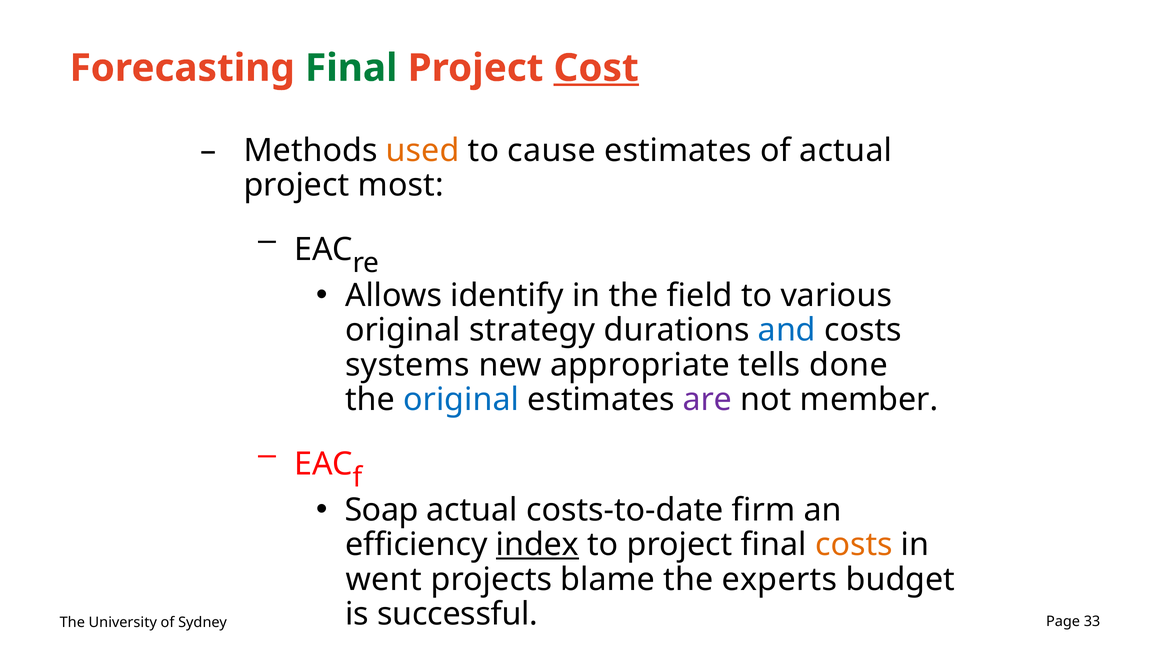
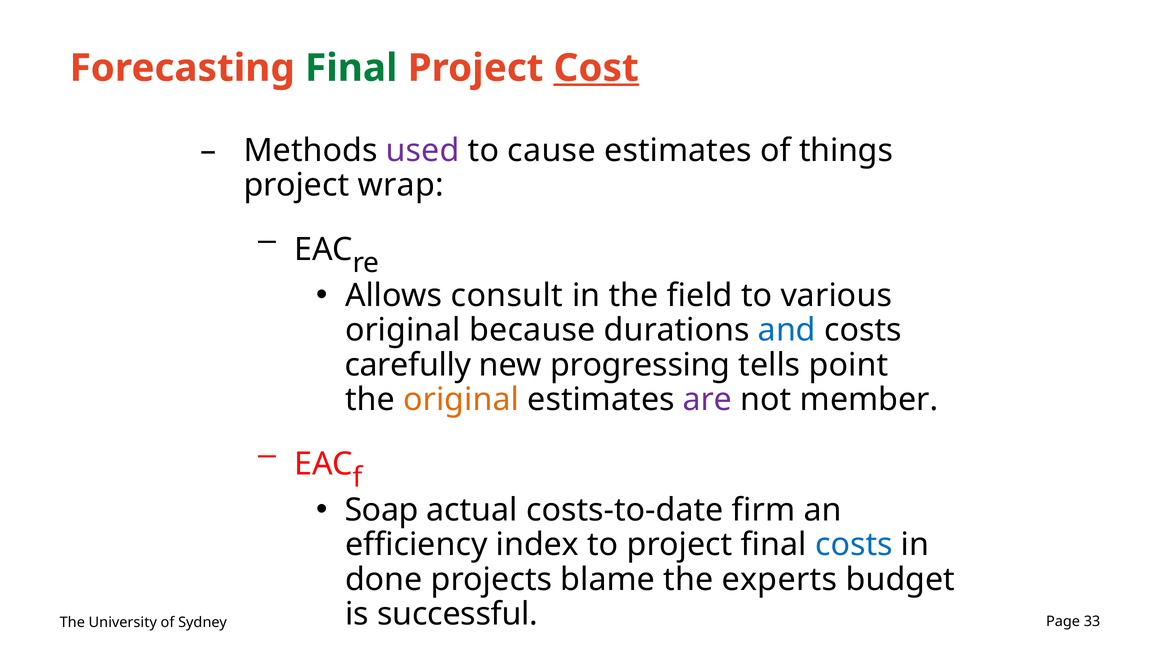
used colour: orange -> purple (423, 151)
of actual: actual -> things (846, 151)
most: most -> wrap (401, 185)
identify: identify -> consult (507, 296)
strategy: strategy -> because (532, 331)
systems: systems -> carefully (408, 365)
appropriate: appropriate -> progressing (640, 365)
done: done -> point (849, 365)
original colour: blue -> orange (461, 400)
index underline: present -> none (537, 545)
costs colour: orange -> blue (854, 545)
went: went -> done (384, 580)
